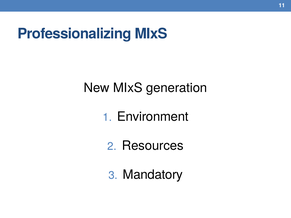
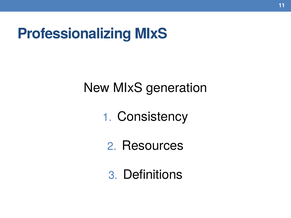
Environment: Environment -> Consistency (153, 117)
Mandatory: Mandatory -> Definitions (153, 175)
